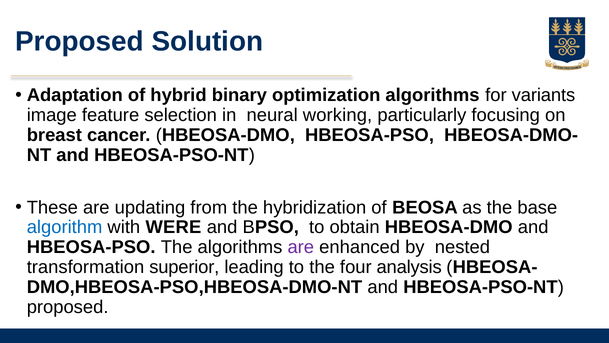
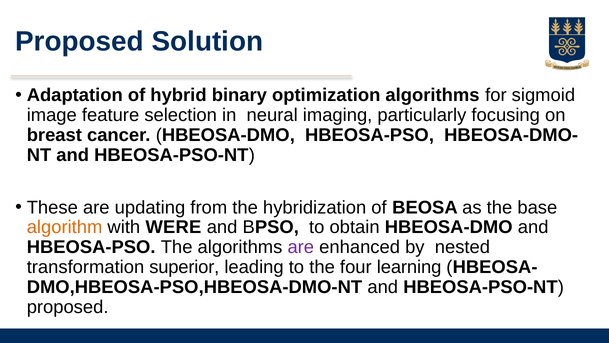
variants: variants -> sigmoid (543, 95)
working: working -> imaging (338, 115)
algorithm colour: blue -> orange (65, 227)
analysis: analysis -> learning (409, 267)
